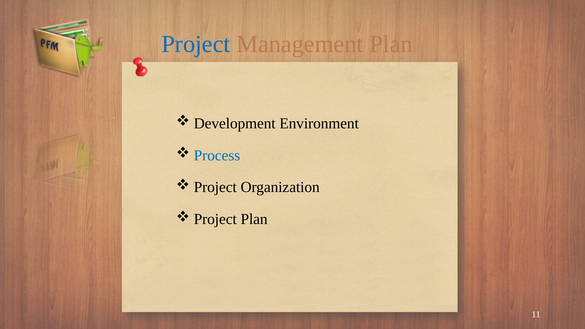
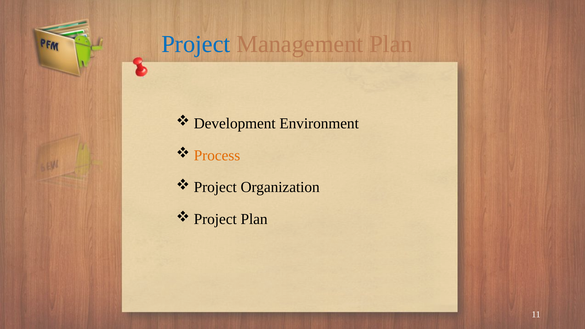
Process colour: blue -> orange (217, 155)
